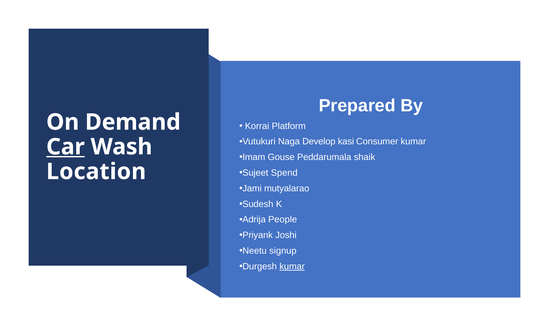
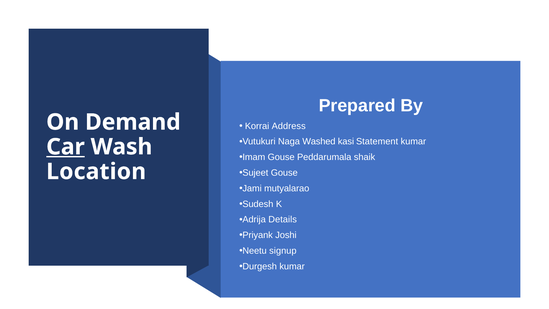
Platform: Platform -> Address (289, 126)
Develop: Develop -> Washed (319, 142)
Consumer: Consumer -> Statement (377, 142)
Sujeet Spend: Spend -> Gouse (284, 173)
People: People -> Details (283, 220)
kumar underline: present -> none (292, 266)
